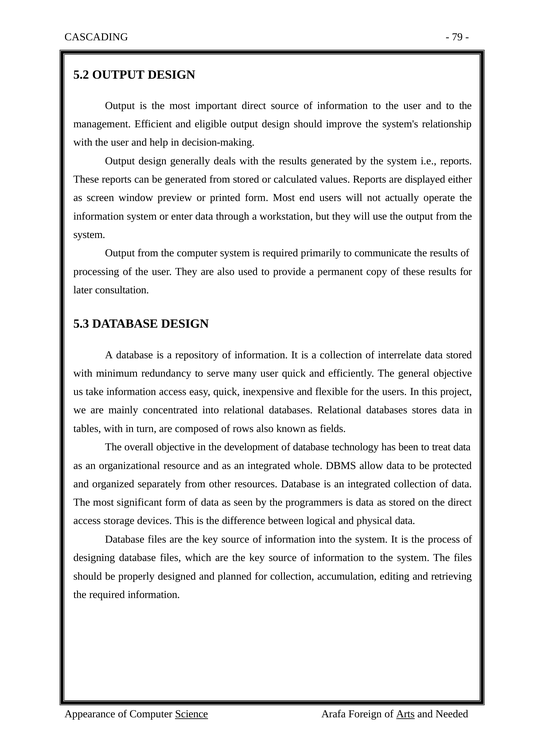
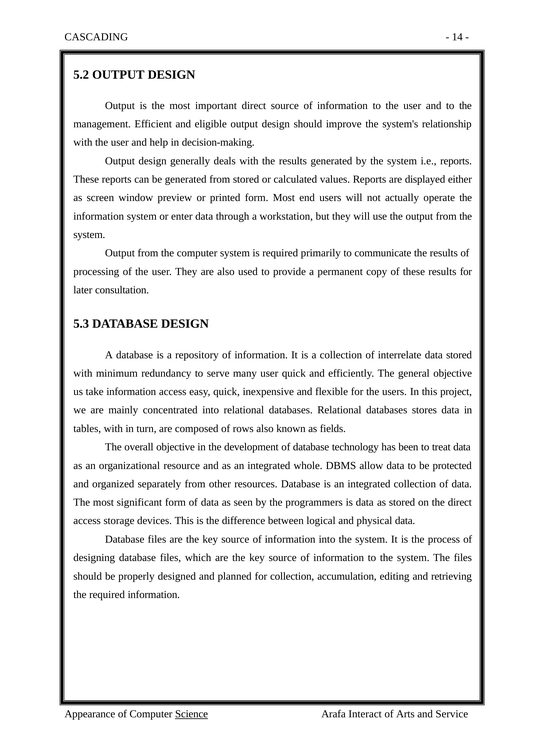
79: 79 -> 14 (457, 37)
Foreign: Foreign -> Interact (365, 714)
Arts underline: present -> none (405, 714)
Needed: Needed -> Service (452, 714)
